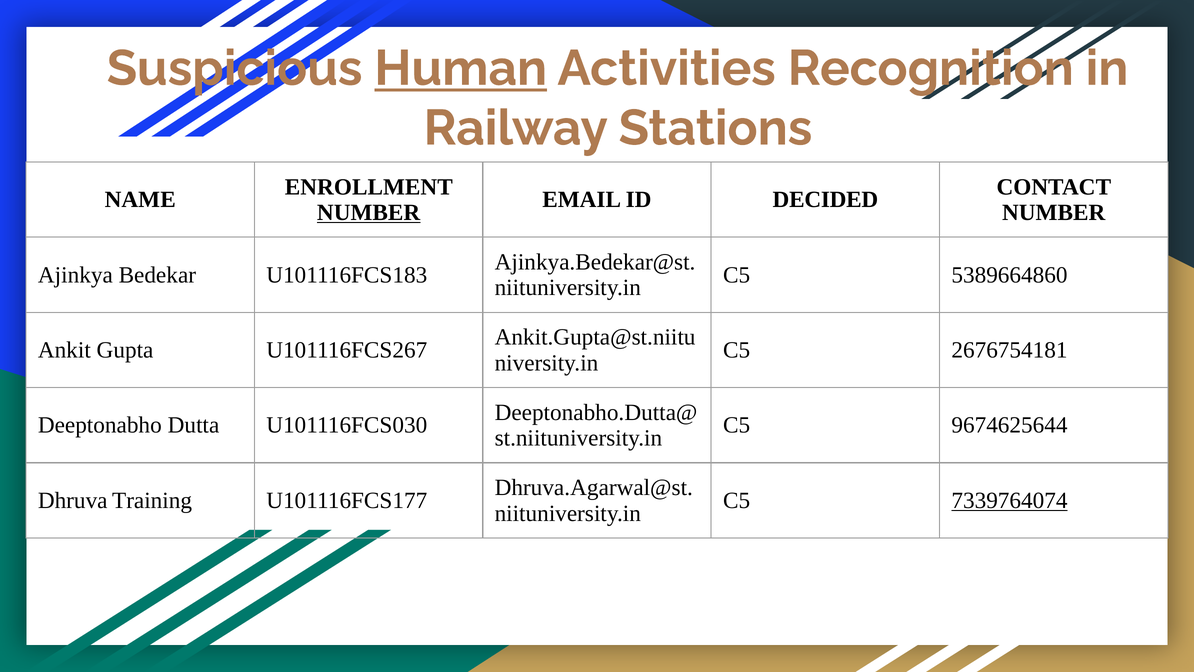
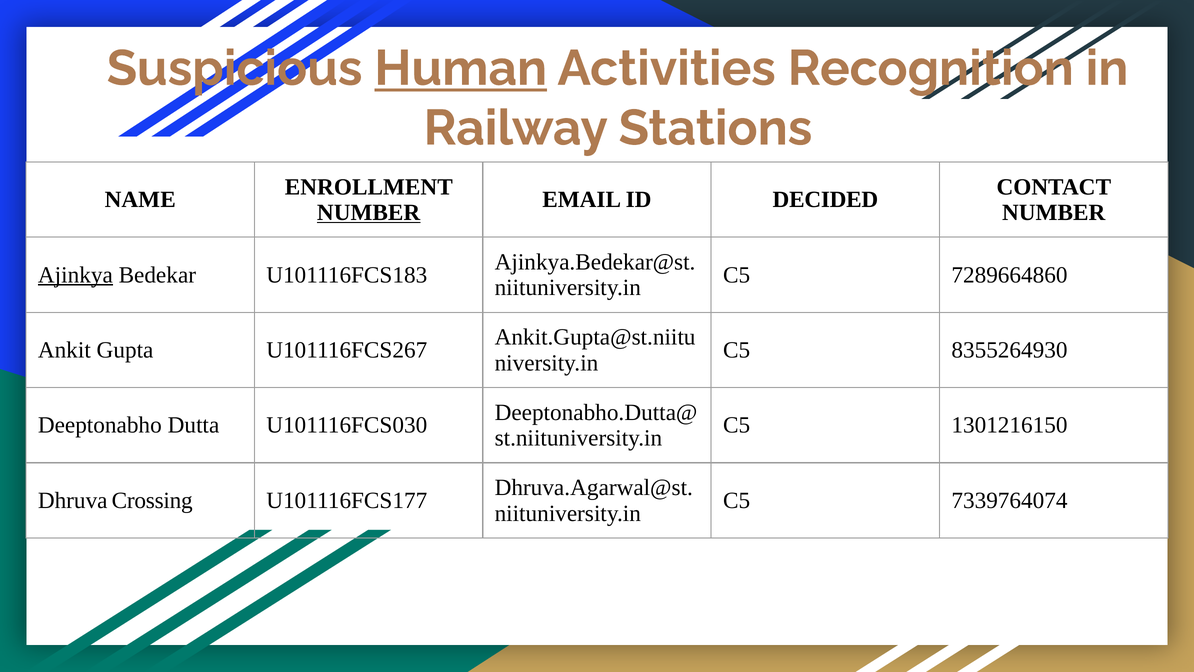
Ajinkya underline: none -> present (75, 275)
5389664860: 5389664860 -> 7289664860 (1009, 275)
2676754181: 2676754181 -> 8355264930 (1009, 350)
9674625644: 9674625644 -> 1301216150 (1009, 425)
Training: Training -> Crossing (152, 500)
7339764074 underline: present -> none (1009, 500)
